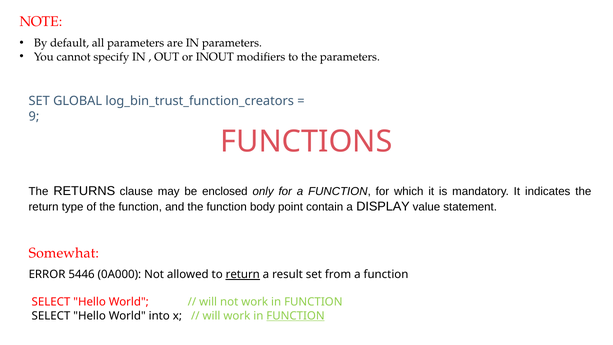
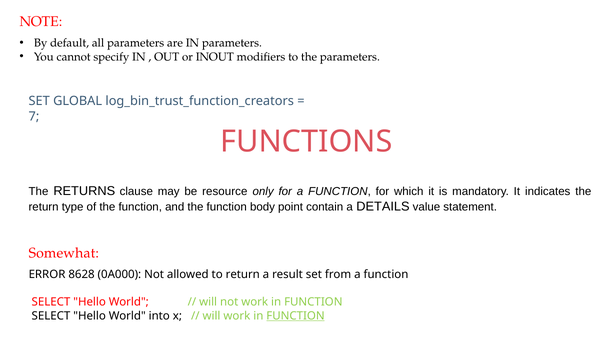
9: 9 -> 7 (34, 116)
enclosed: enclosed -> resource (225, 191)
DISPLAY: DISPLAY -> DETAILS (383, 206)
5446: 5446 -> 8628 (82, 274)
return underline: present -> none (243, 274)
